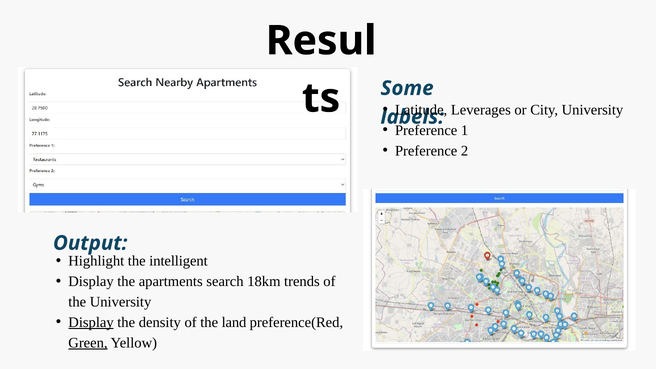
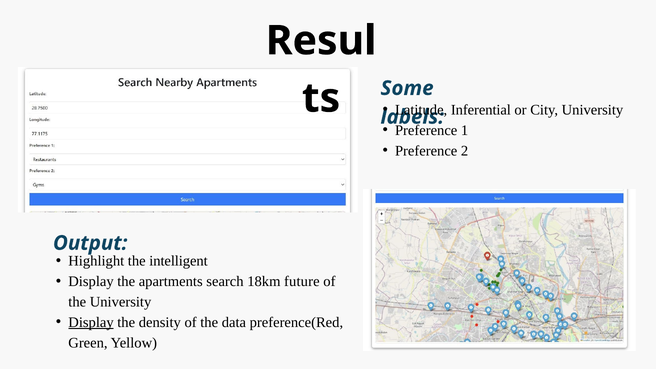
Leverages: Leverages -> Inferential (481, 110)
trends: trends -> future (302, 282)
land: land -> data (234, 322)
Green underline: present -> none (88, 343)
